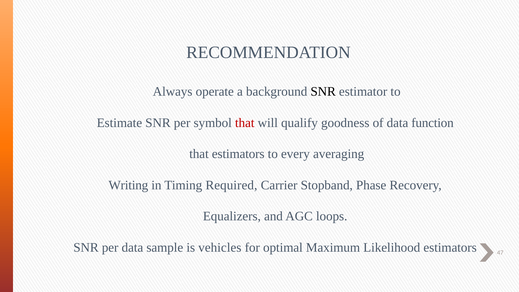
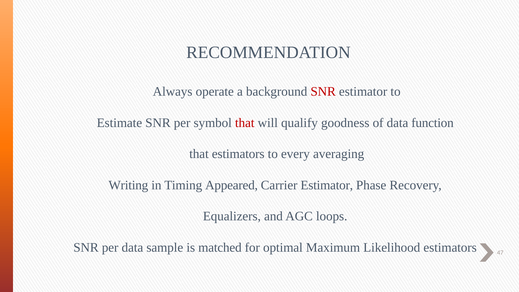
SNR colour: black -> red (323, 92)
Required: Required -> Appeared (232, 185)
Carrier Stopband: Stopband -> Estimator (327, 185)
vehicles: vehicles -> matched (220, 247)
